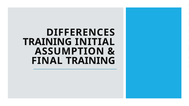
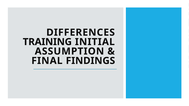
FINAL TRAINING: TRAINING -> FINDINGS (90, 61)
